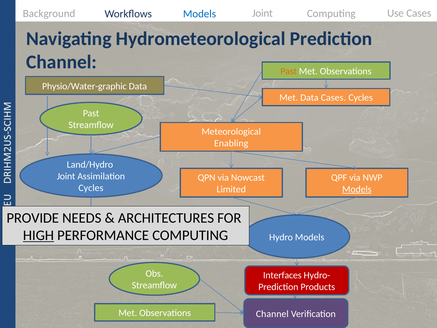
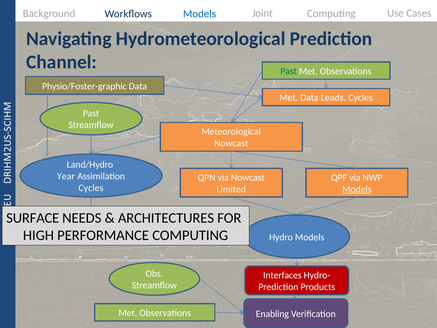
Past colour: orange -> green (289, 71)
Physio/Water-graphic: Physio/Water-graphic -> Physio/Foster-graphic (84, 86)
Data Cases: Cases -> Leads (333, 98)
Enabling: Enabling -> Nowcast (231, 143)
Joint: Joint -> Year (66, 176)
PROVIDE: PROVIDE -> SURFACE (33, 218)
HIGH underline: present -> none (38, 235)
Channel: Channel -> Enabling (272, 314)
